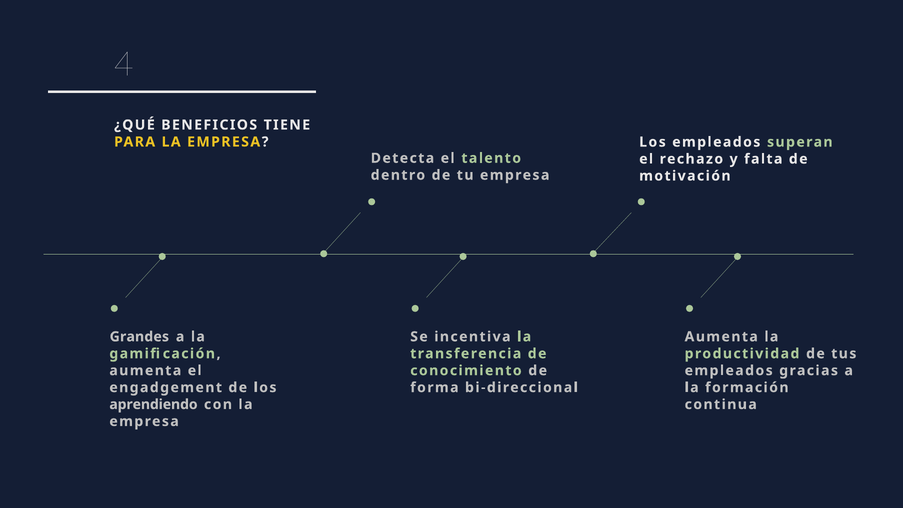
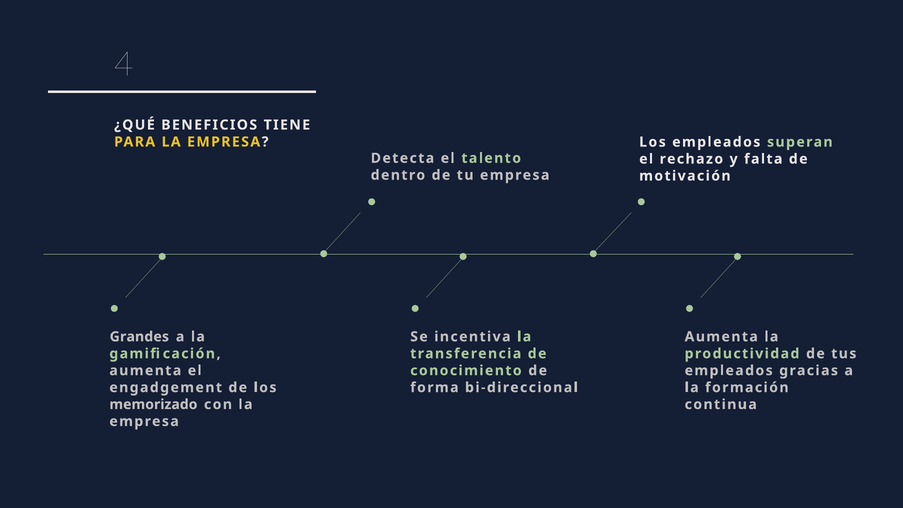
aprendiendo: aprendiendo -> memorizado (153, 404)
